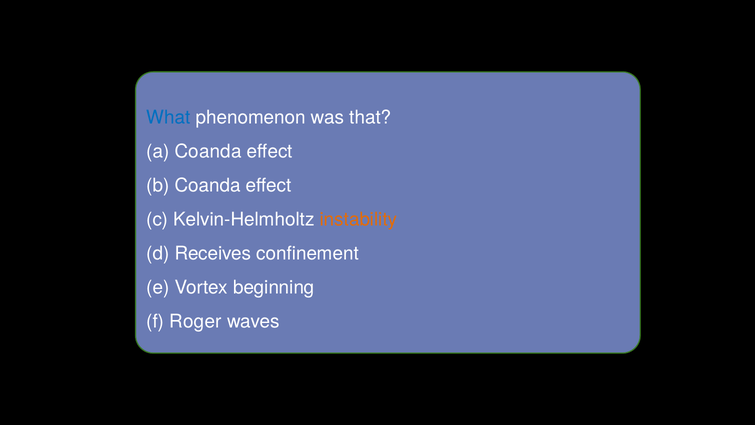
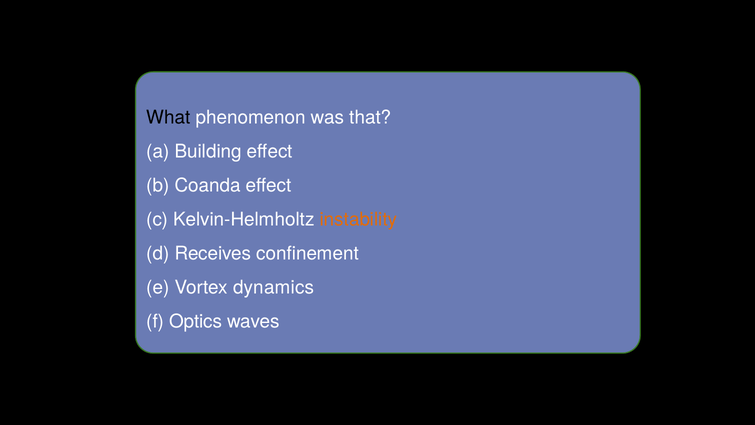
What colour: blue -> black (168, 117)
a Coanda: Coanda -> Building (208, 151)
beginning: beginning -> dynamics (274, 287)
Roger: Roger -> Optics (196, 321)
